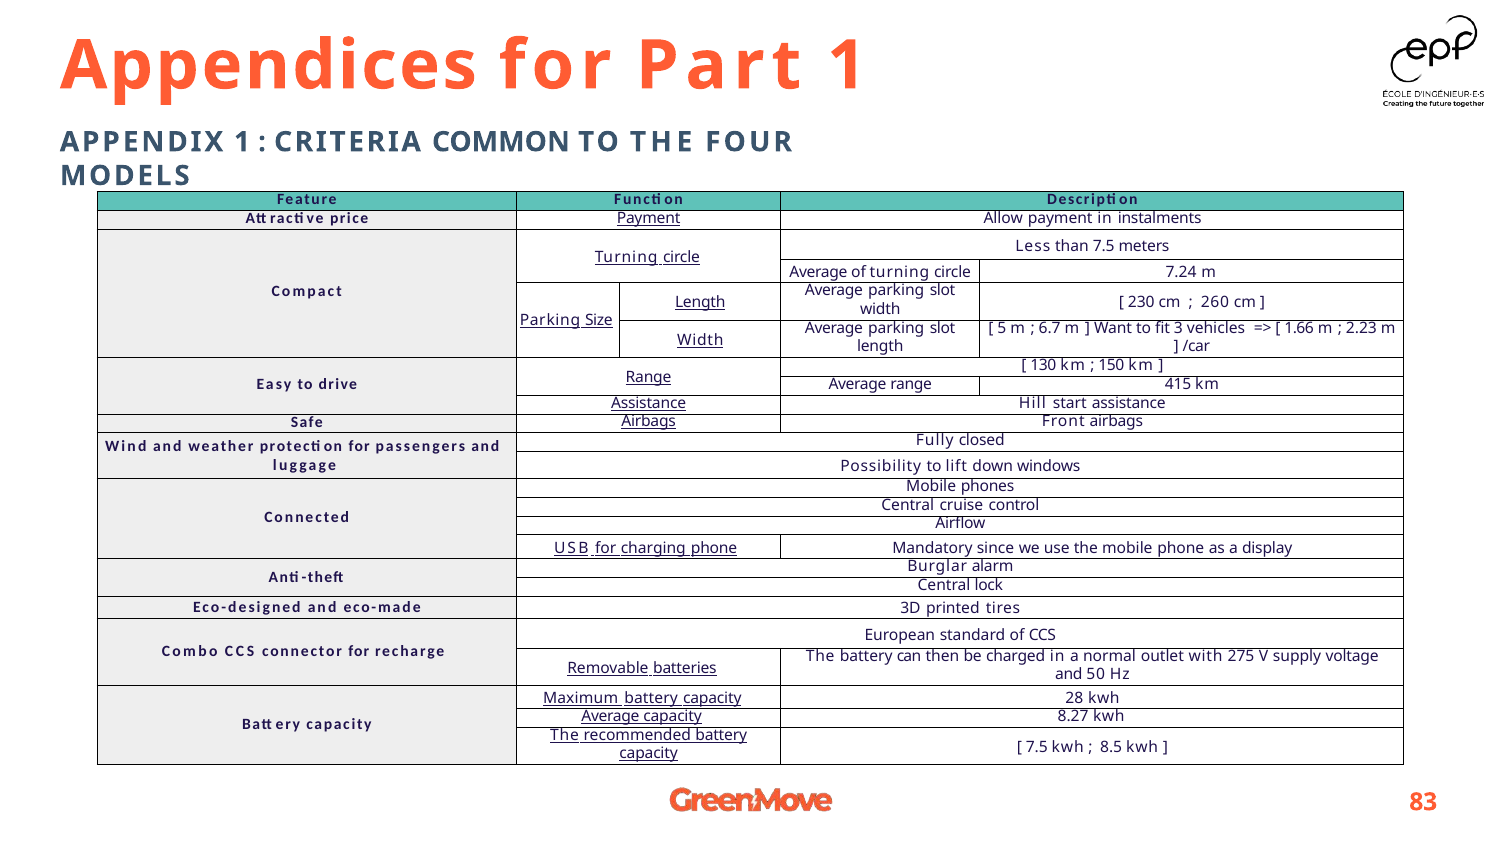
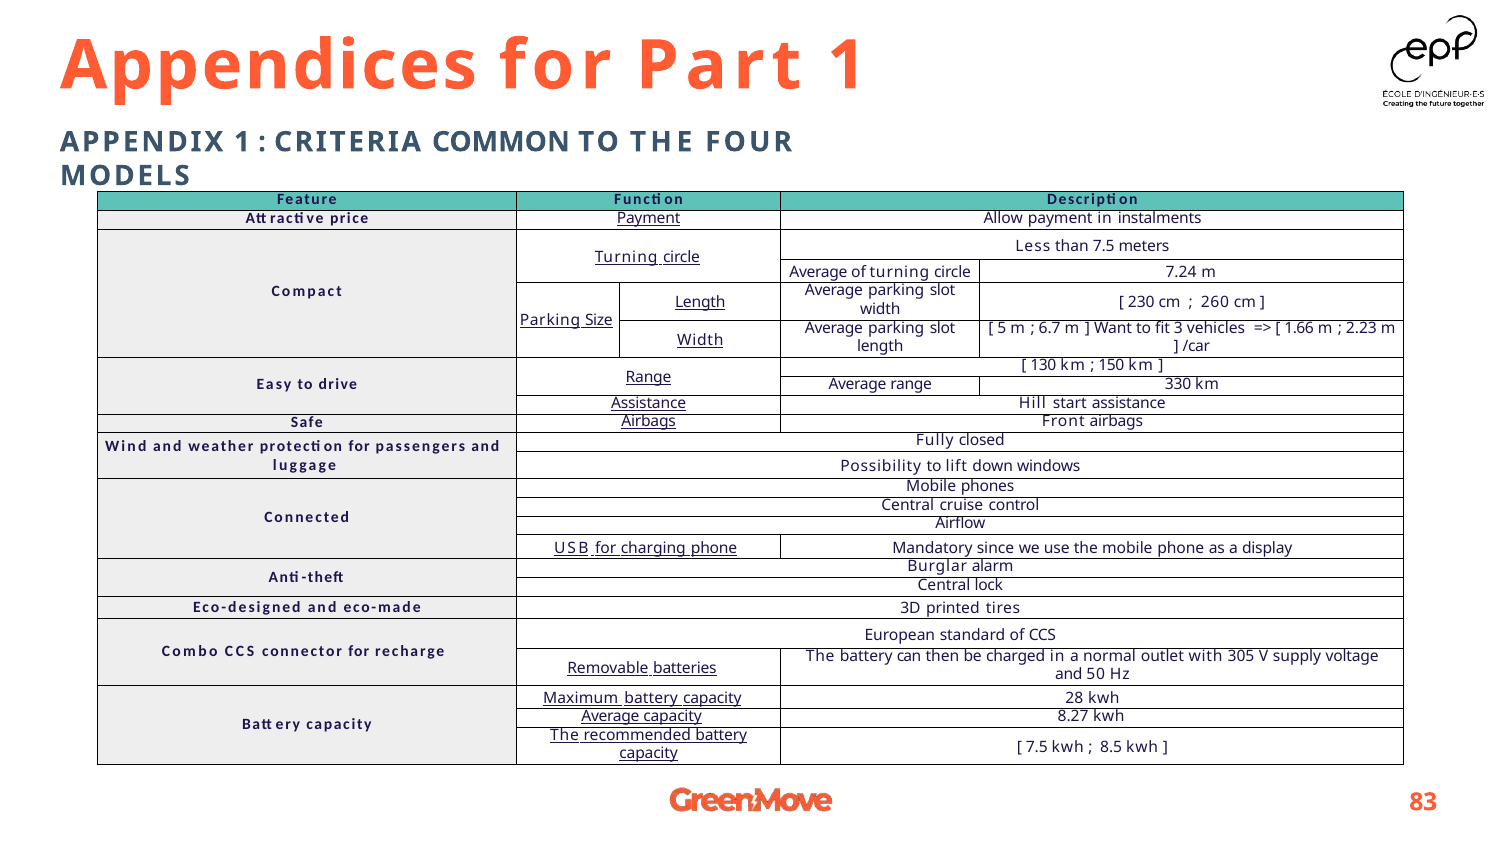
415: 415 -> 330 (1178, 384)
275: 275 -> 305 (1241, 657)
